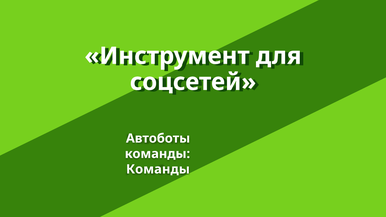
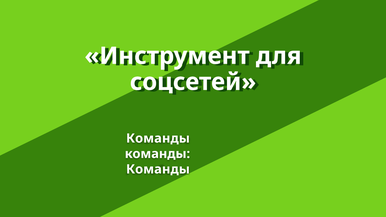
Автоботы: Автоботы -> Команды (158, 138)
